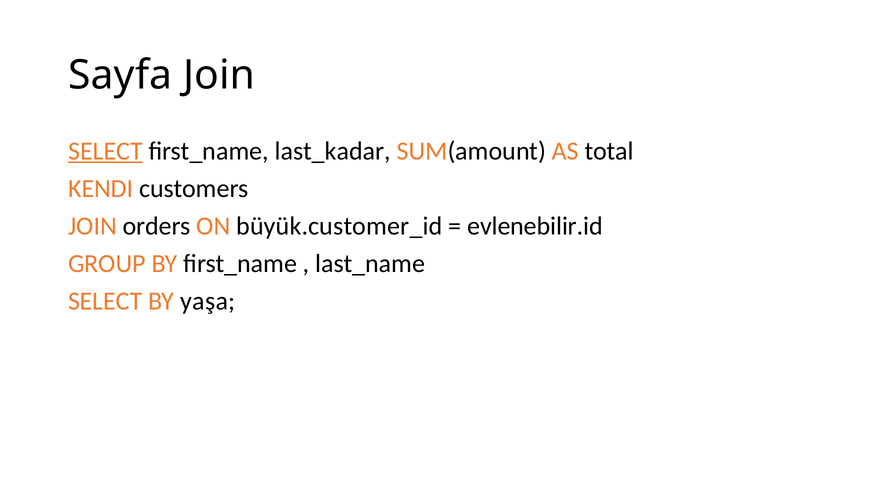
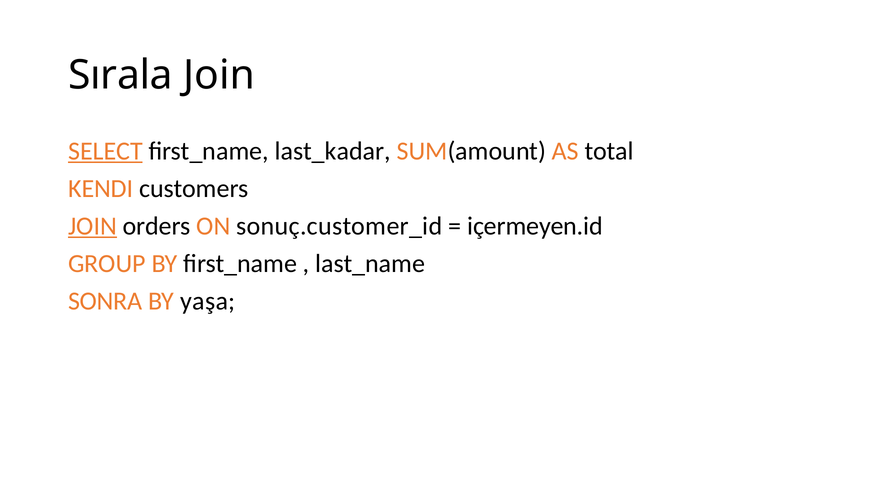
Sayfa: Sayfa -> Sırala (120, 75)
JOIN underline: none -> present (92, 226)
büyük.customer_id: büyük.customer_id -> sonuç.customer_id (339, 226)
evlenebilir.id: evlenebilir.id -> içermeyen.id (535, 226)
SELECT: SELECT -> SONRA (105, 300)
